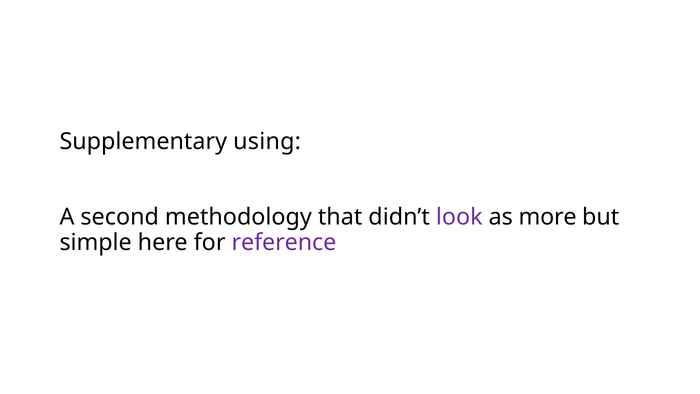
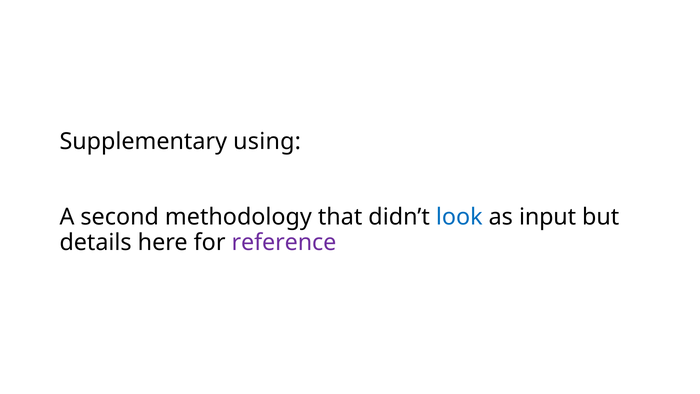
look colour: purple -> blue (459, 217)
more: more -> input (548, 217)
simple: simple -> details (96, 242)
